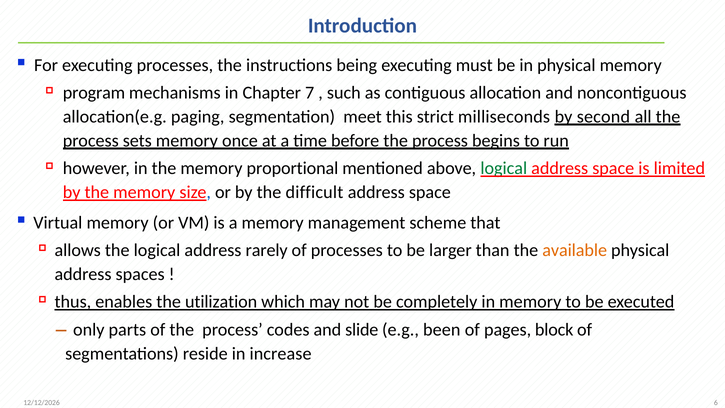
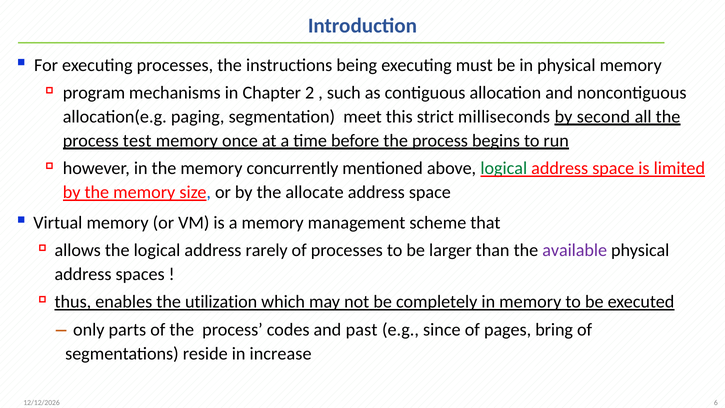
7: 7 -> 2 (310, 93)
sets: sets -> test (137, 141)
proportional: proportional -> concurrently (292, 168)
difficult: difficult -> allocate (315, 192)
available colour: orange -> purple (575, 250)
slide: slide -> past (362, 330)
been: been -> since (442, 330)
block: block -> bring (554, 330)
